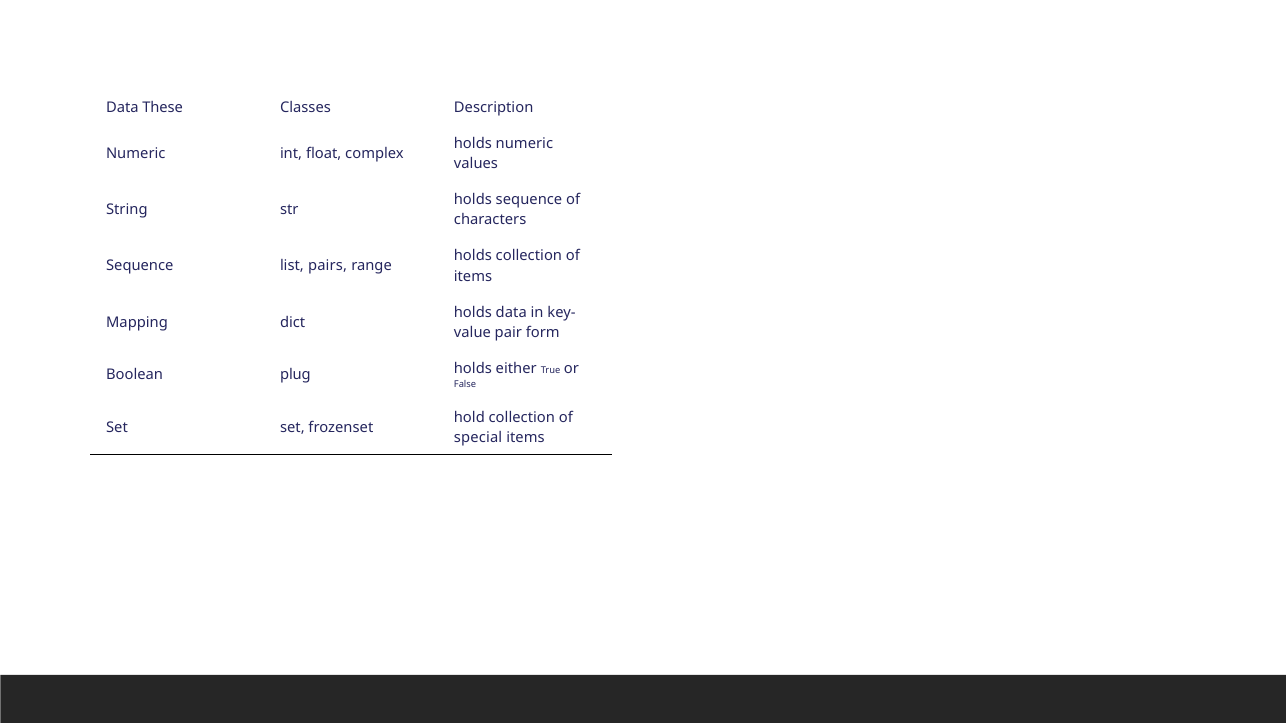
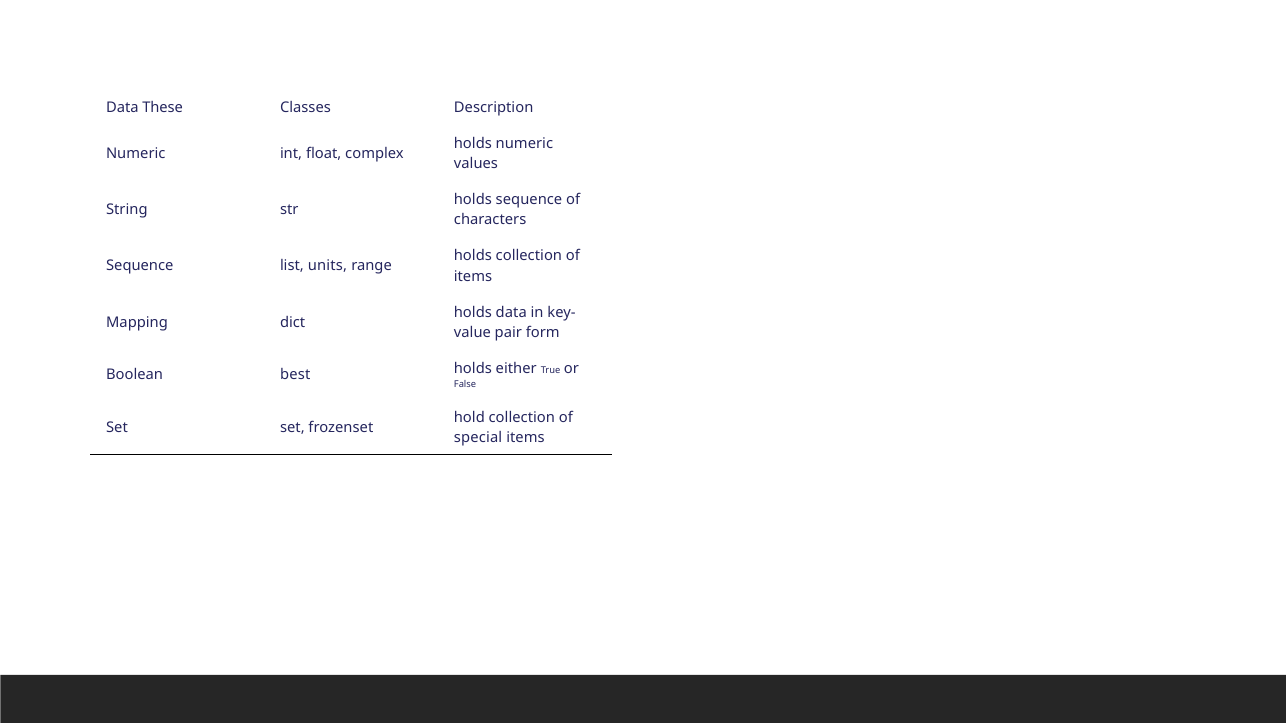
pairs: pairs -> units (328, 266)
plug: plug -> best (295, 375)
